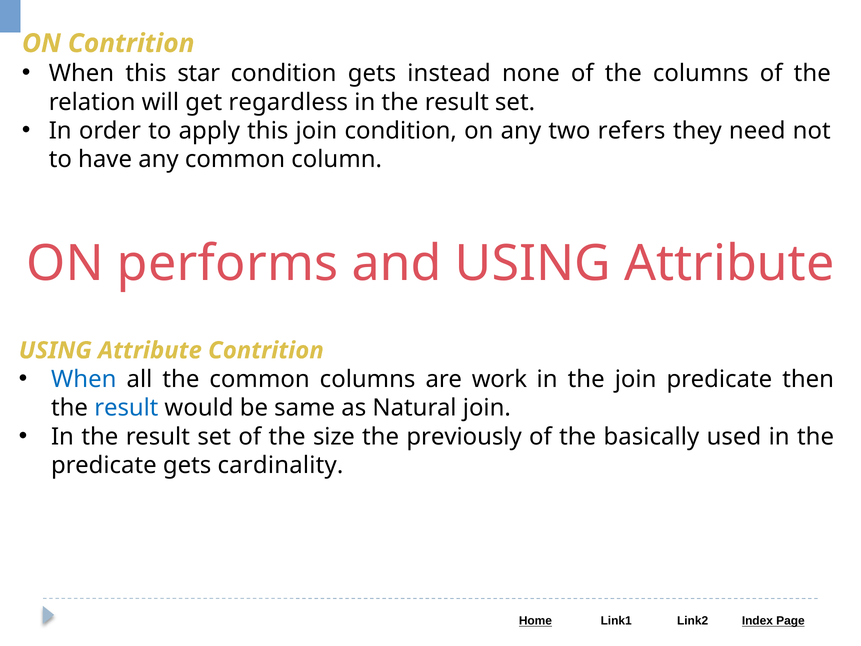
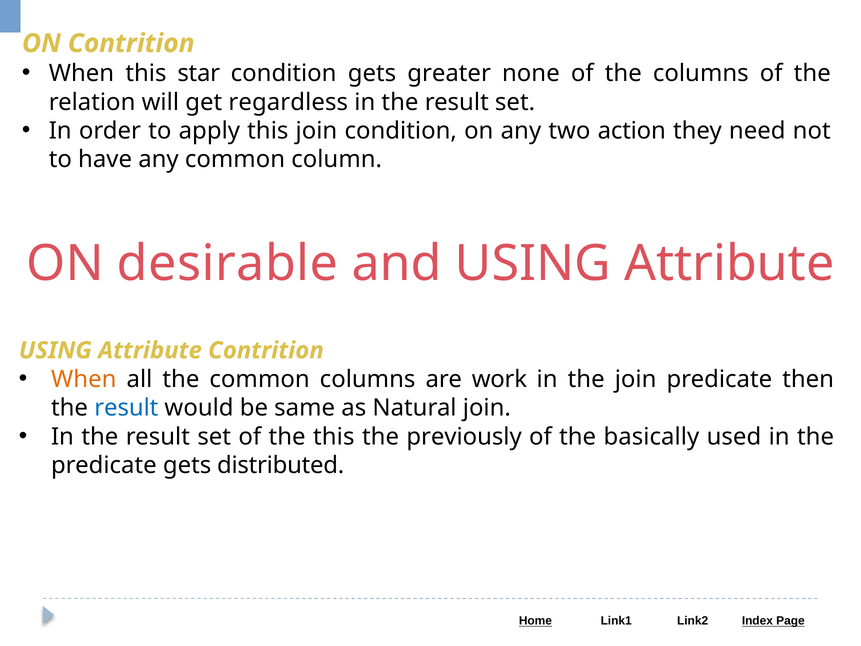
instead: instead -> greater (449, 73)
refers: refers -> action (632, 131)
performs: performs -> desirable (228, 264)
When colour: blue -> orange (84, 379)
the size: size -> this (334, 436)
cardinality: cardinality -> distributed (281, 465)
